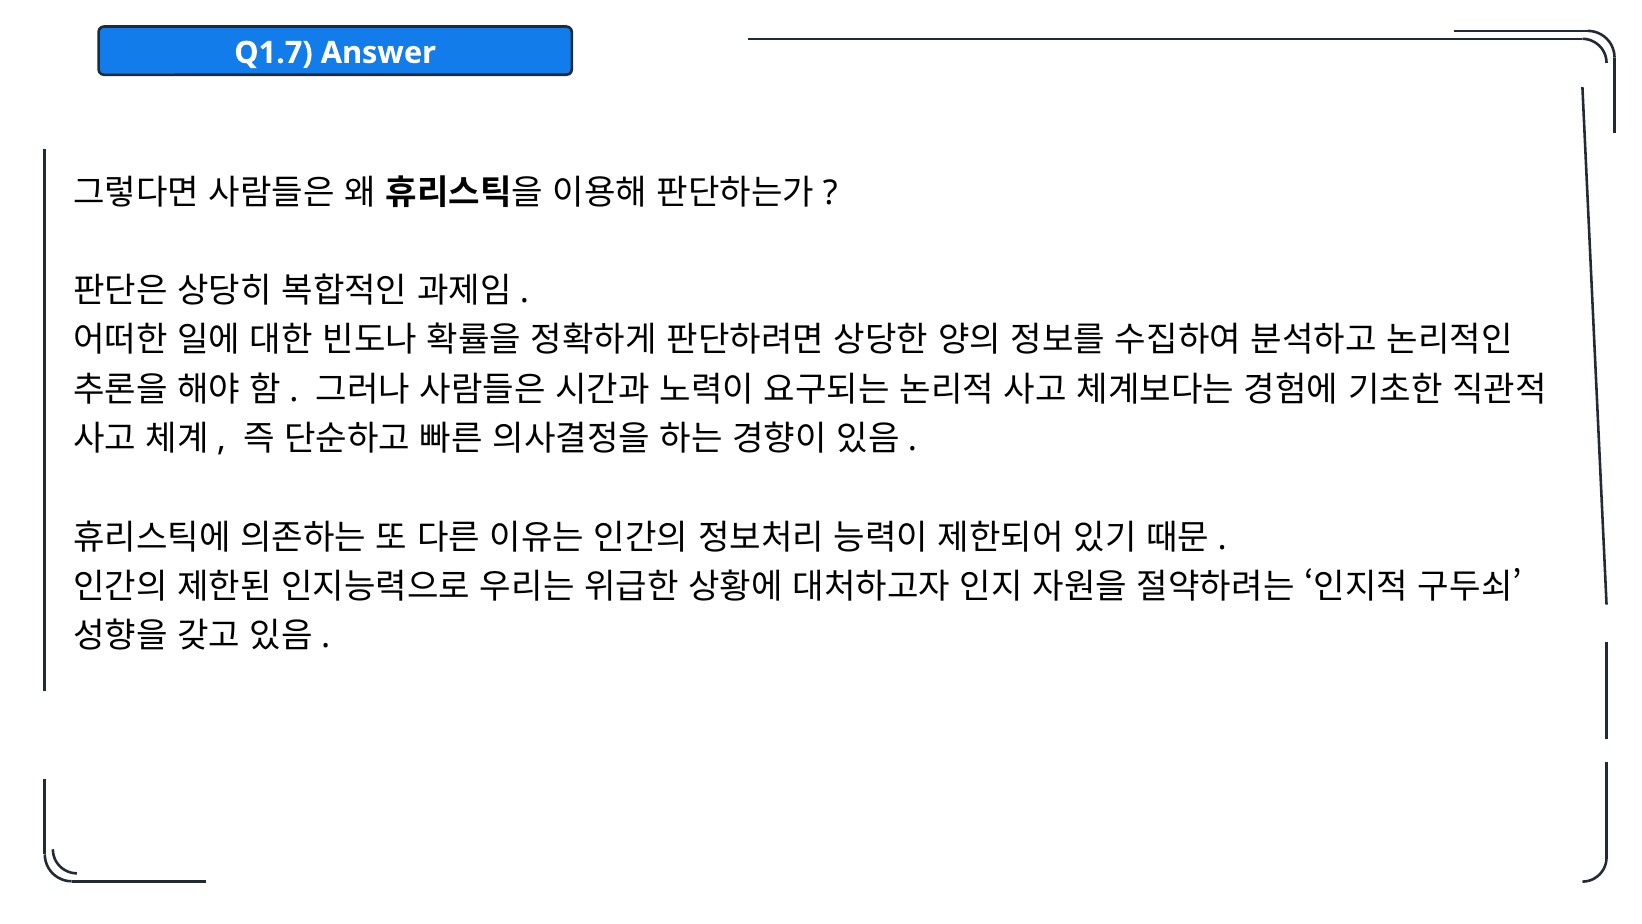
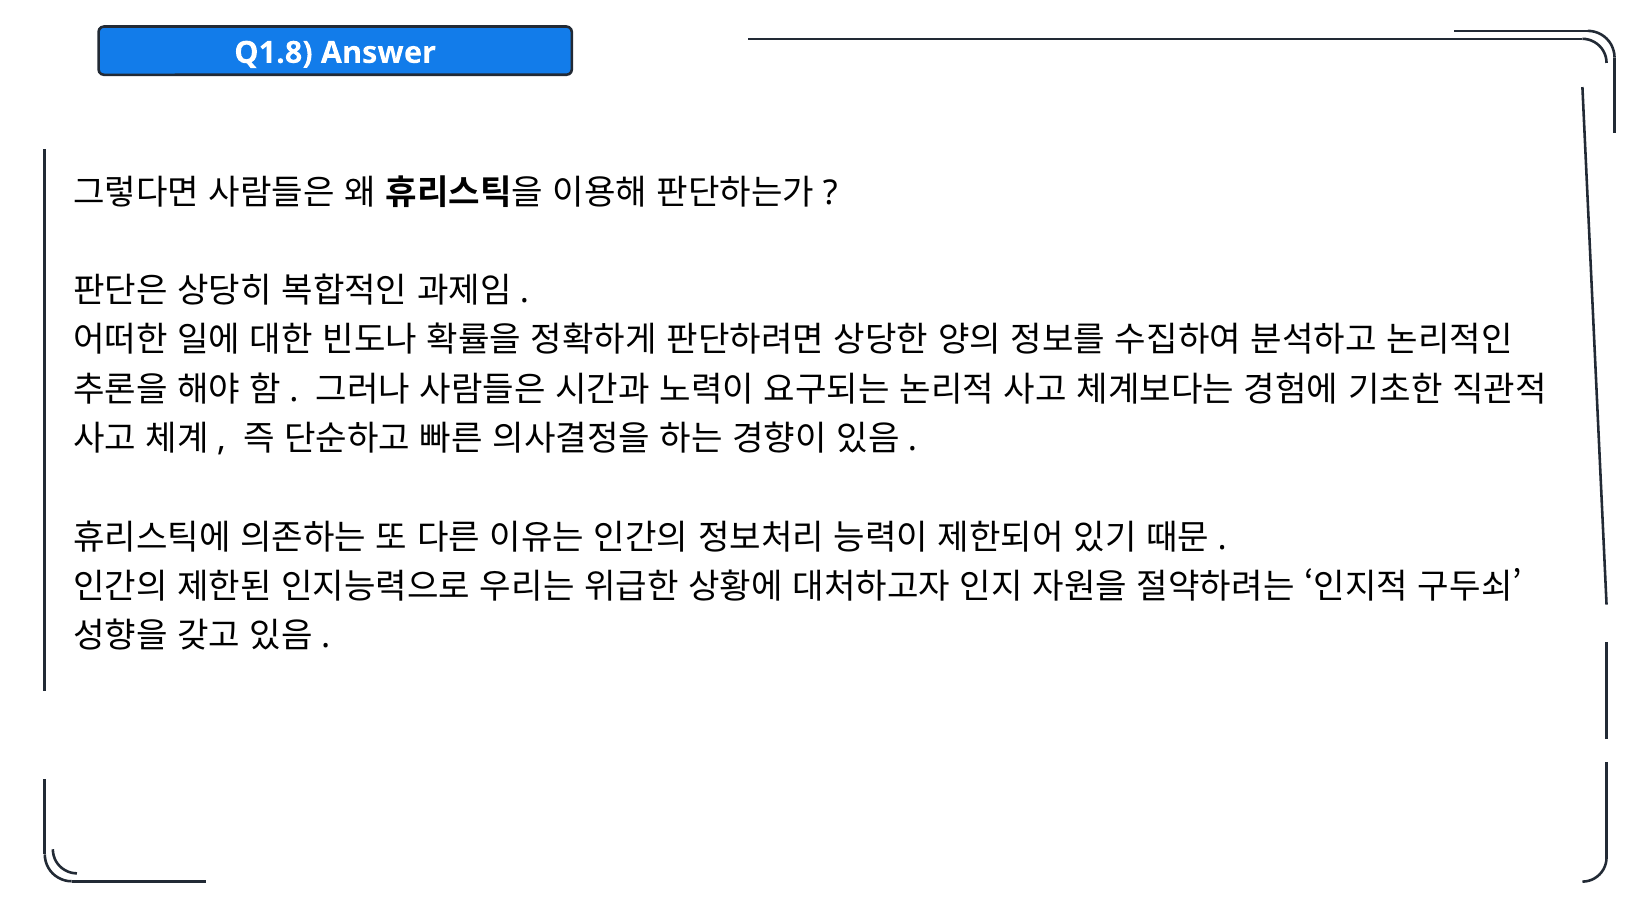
Q1.7: Q1.7 -> Q1.8 (274, 53)
